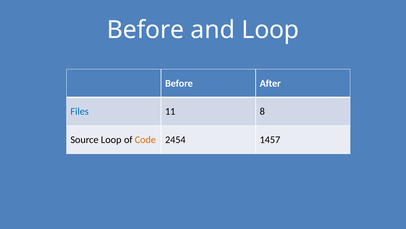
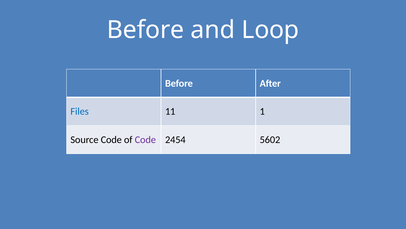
8: 8 -> 1 (262, 111)
Source Loop: Loop -> Code (111, 139)
Code colour: orange -> purple (145, 139)
1457: 1457 -> 5602 (270, 139)
